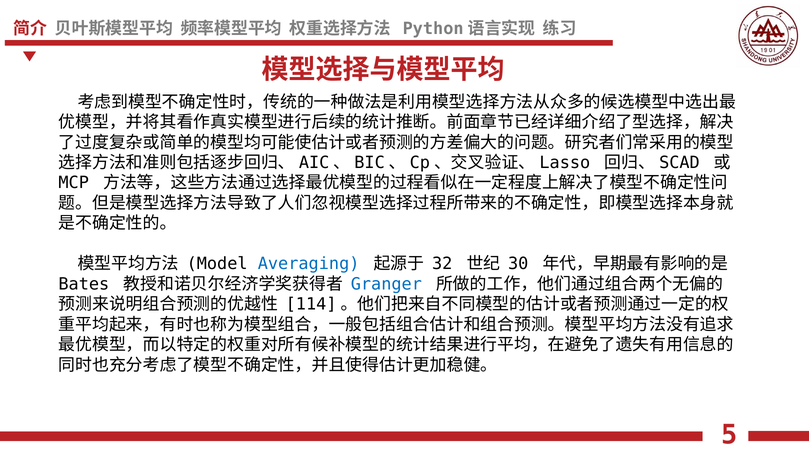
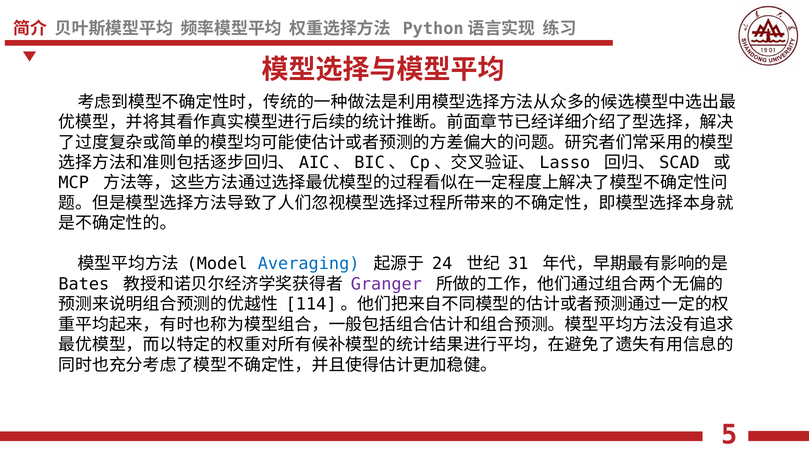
32: 32 -> 24 (442, 264)
30: 30 -> 31 (518, 264)
Granger colour: blue -> purple (386, 284)
